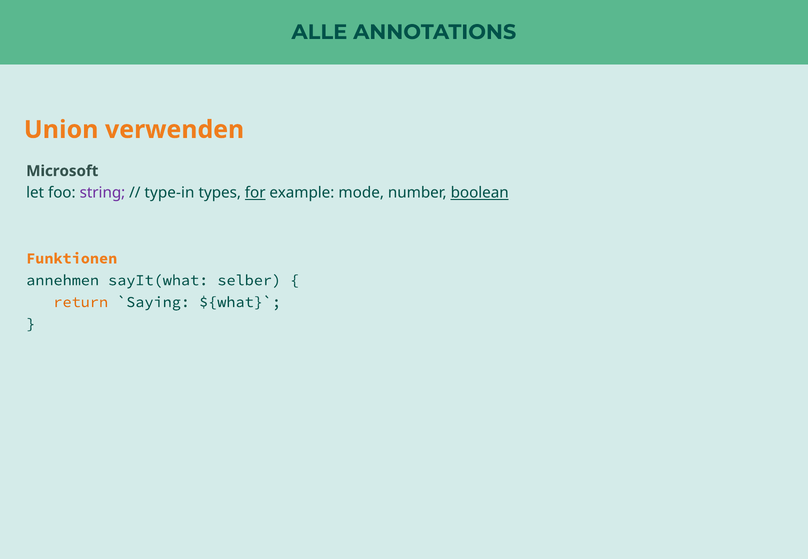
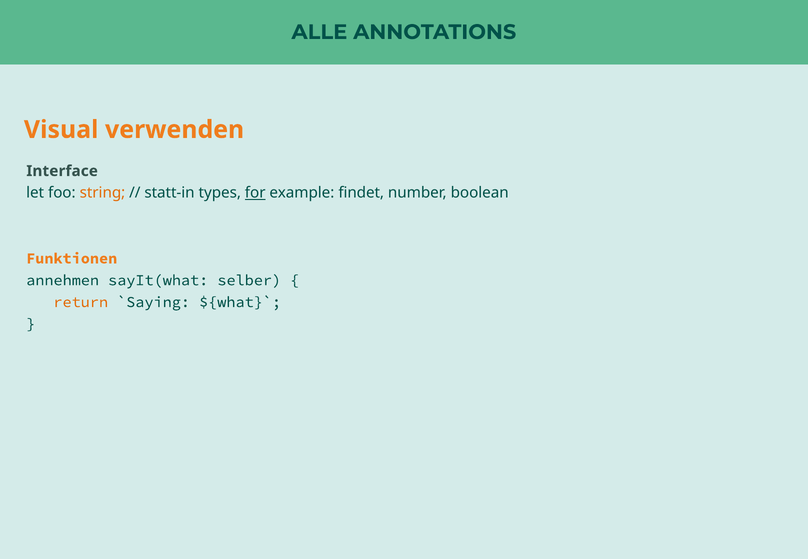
Union: Union -> Visual (61, 130)
Microsoft: Microsoft -> Interface (62, 171)
string colour: purple -> orange (102, 193)
type-in: type-in -> statt-in (170, 193)
mode: mode -> findet (361, 193)
boolean underline: present -> none (480, 193)
